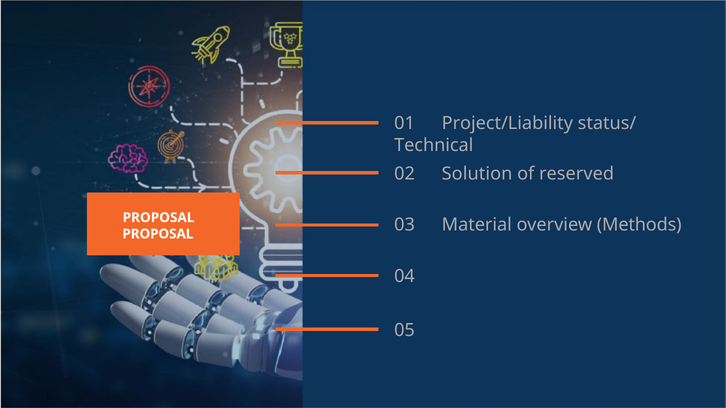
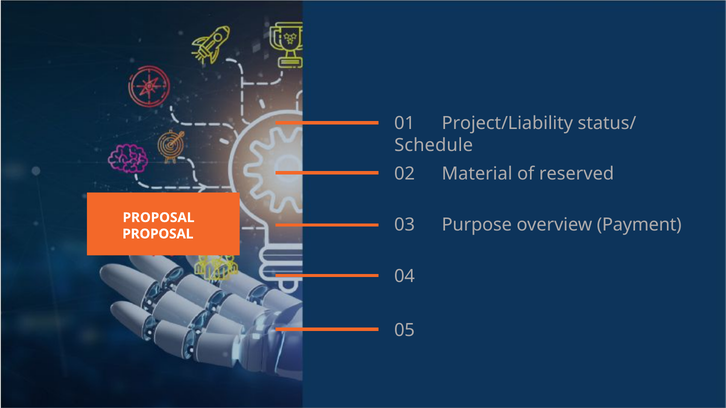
Technical: Technical -> Schedule (434, 145)
Solution: Solution -> Material (477, 174)
Material: Material -> Purpose (477, 225)
Methods: Methods -> Payment (639, 225)
